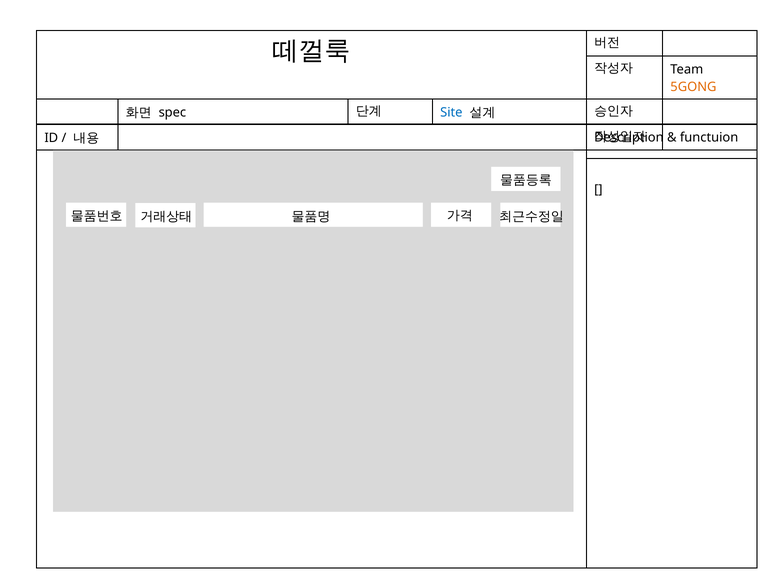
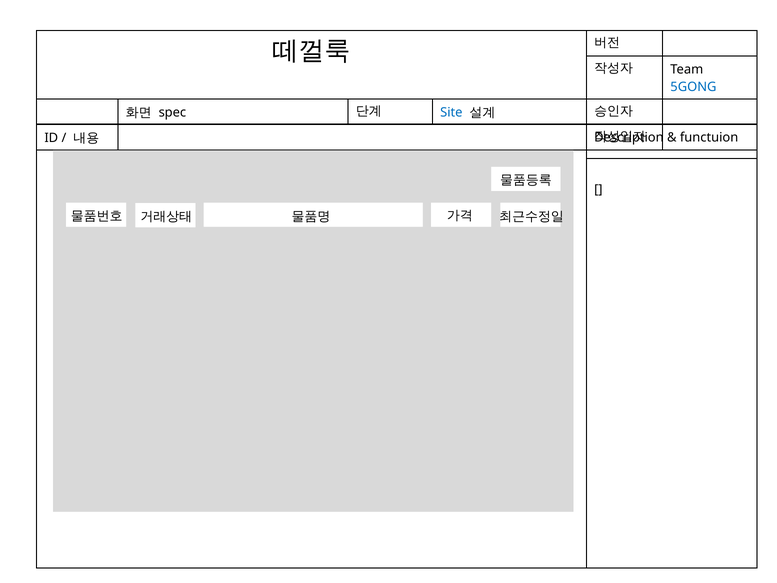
5GONG colour: orange -> blue (693, 87)
